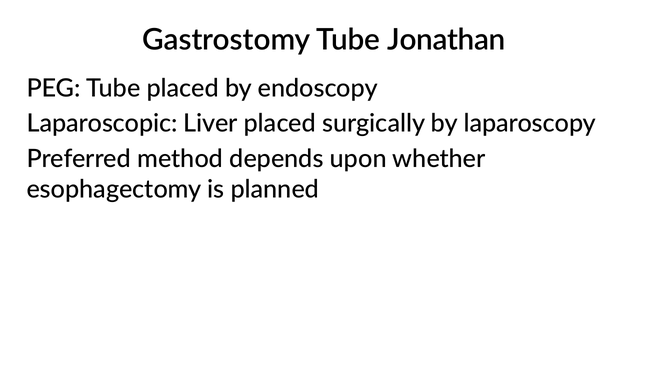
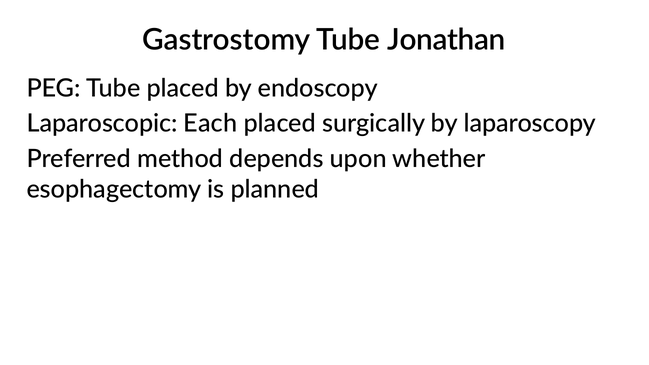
Liver: Liver -> Each (210, 124)
